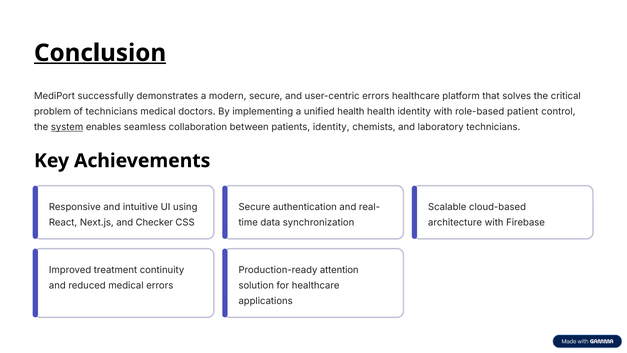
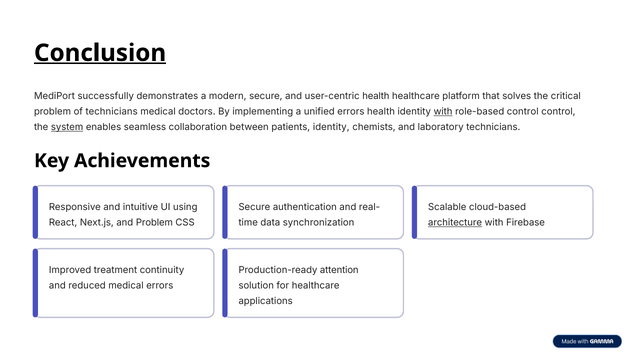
user-centric errors: errors -> health (376, 96)
unified health: health -> errors (351, 111)
with underline: none -> present (443, 111)
role-based patient: patient -> control (523, 111)
and Checker: Checker -> Problem (154, 222)
architecture underline: none -> present (455, 222)
